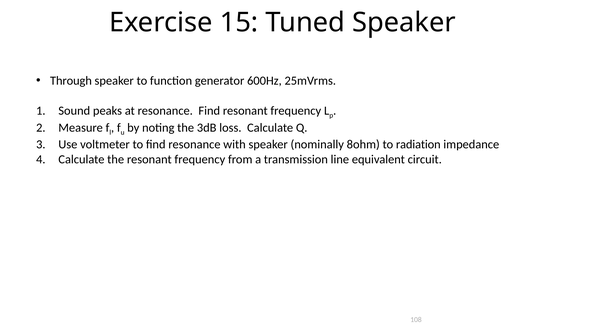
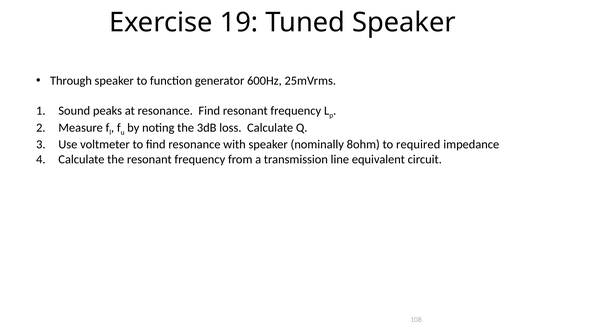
15: 15 -> 19 (239, 22)
radiation: radiation -> required (418, 144)
